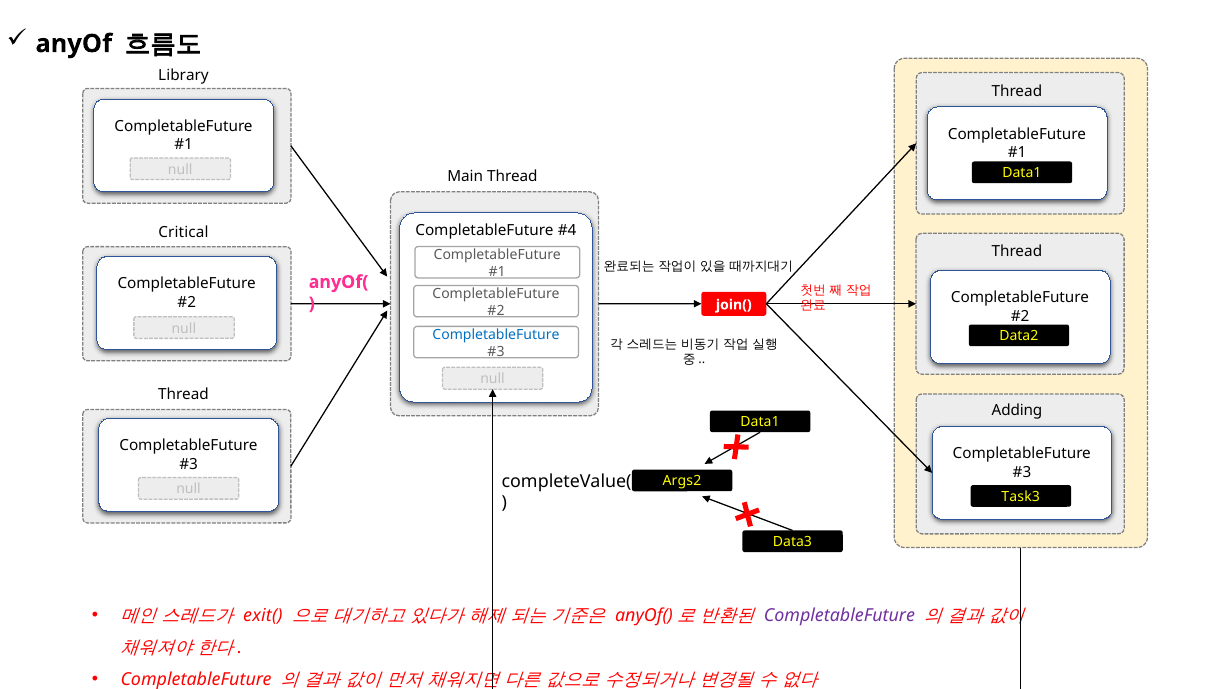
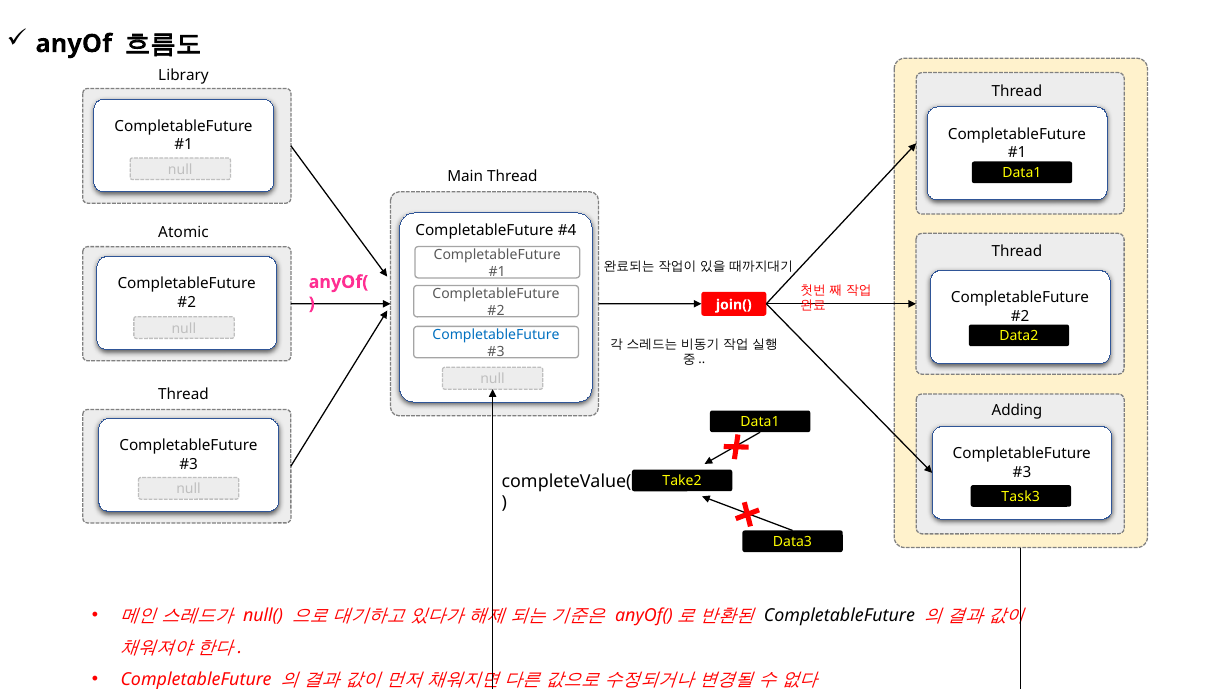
Critical: Critical -> Atomic (183, 233)
Args2: Args2 -> Take2 (682, 481)
exit(: exit( -> null( (263, 615)
CompletableFuture colour: purple -> black (839, 615)
